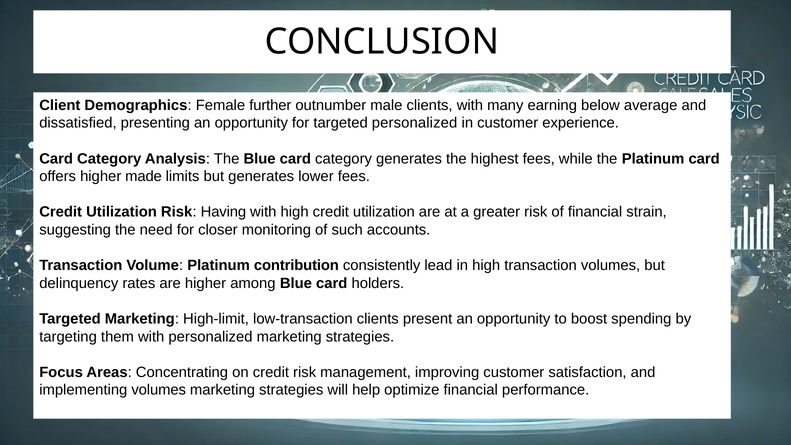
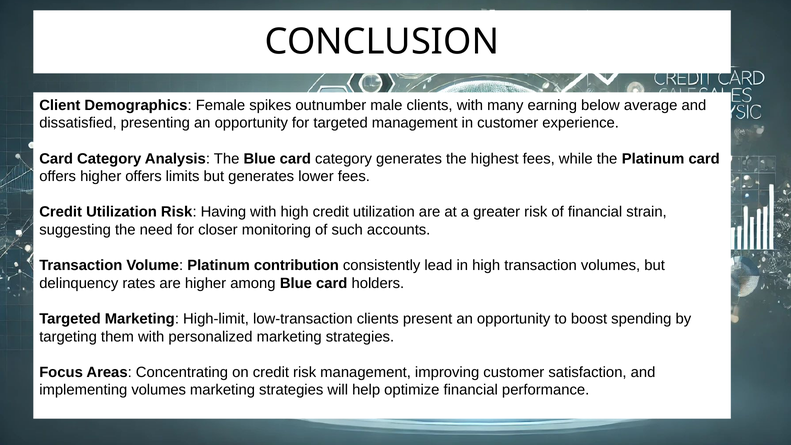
further: further -> spikes (270, 105)
targeted personalized: personalized -> management (415, 123)
higher made: made -> offers (144, 176)
